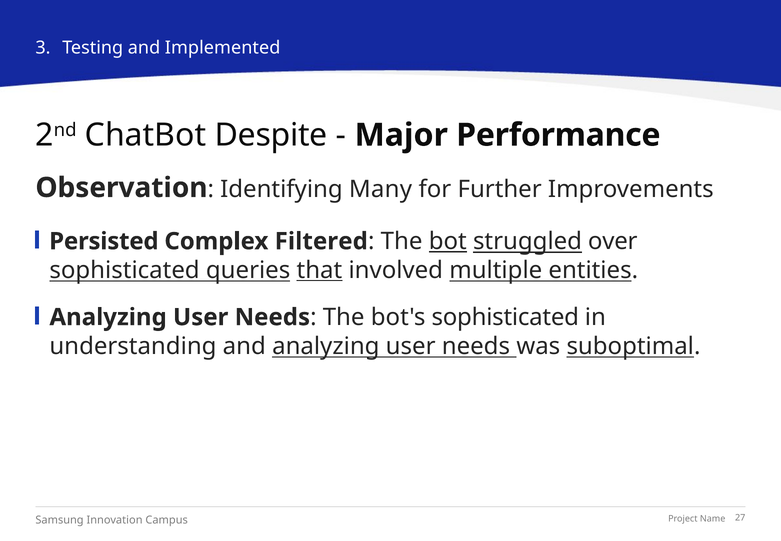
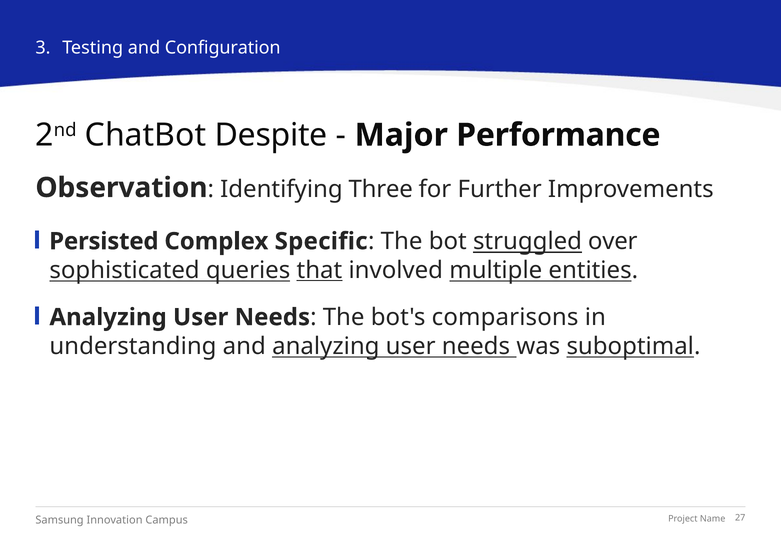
Implemented: Implemented -> Configuration (223, 48)
Many: Many -> Three (381, 189)
Filtered: Filtered -> Specific (321, 241)
bot underline: present -> none (448, 241)
bot's sophisticated: sophisticated -> comparisons (505, 317)
